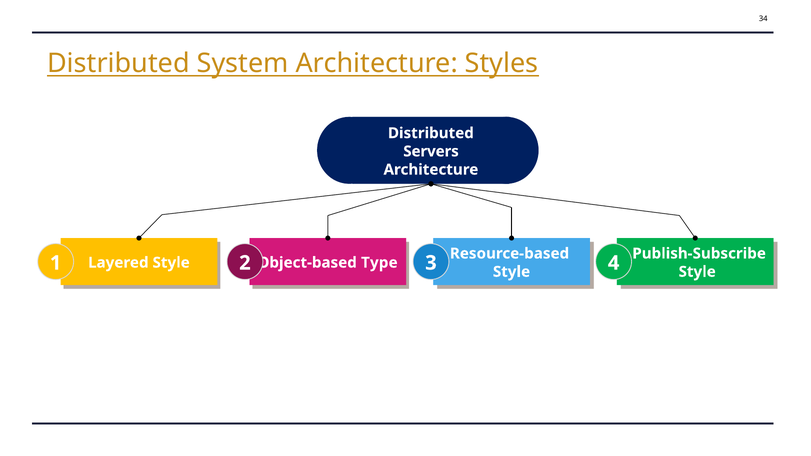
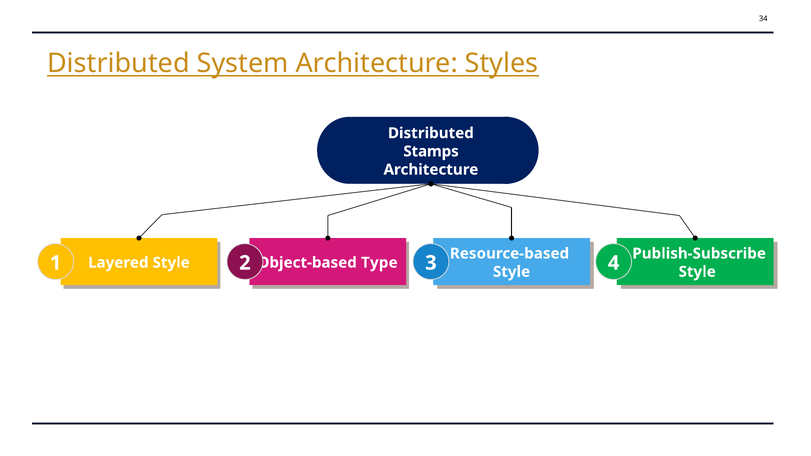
Servers: Servers -> Stamps (431, 151)
